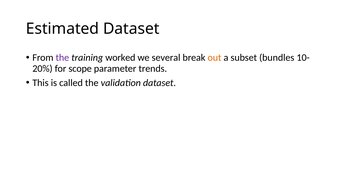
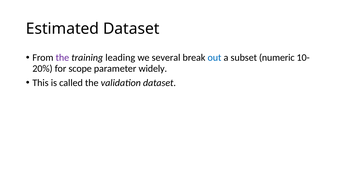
worked: worked -> leading (120, 58)
out colour: orange -> blue (214, 58)
bundles: bundles -> numeric (277, 58)
trends: trends -> widely (153, 68)
